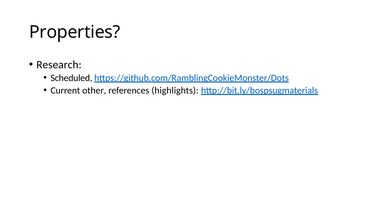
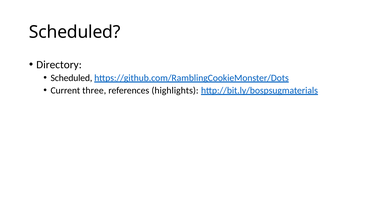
Properties: Properties -> Scheduled (75, 32)
Research: Research -> Directory (59, 65)
other: other -> three (94, 90)
